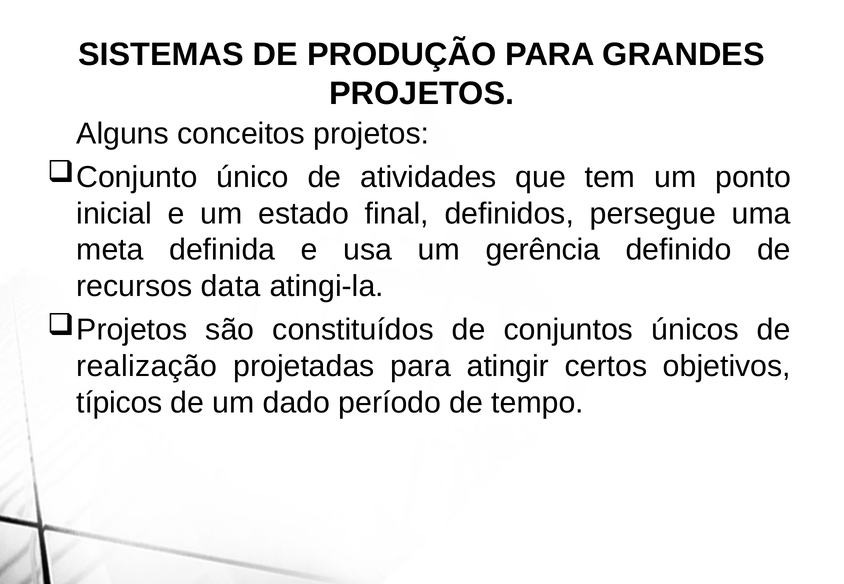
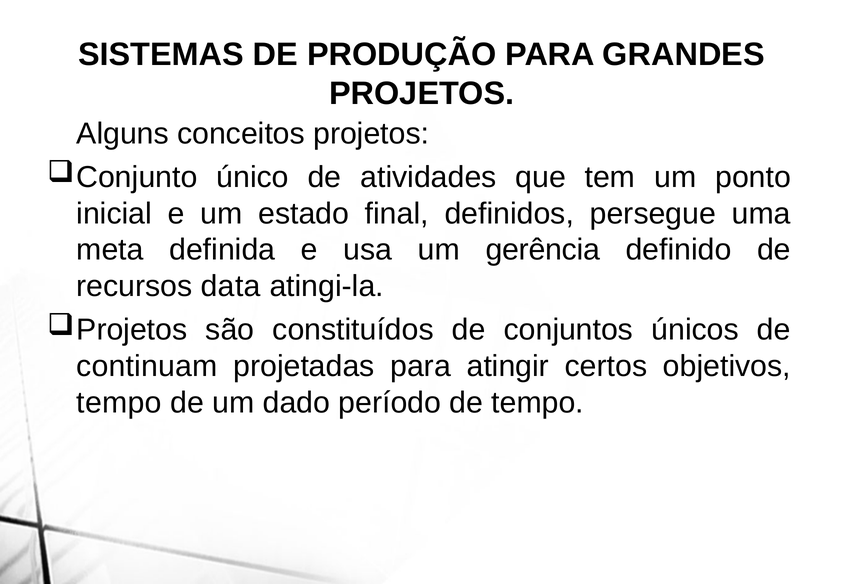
realização: realização -> continuam (147, 366)
típicos: típicos -> tempo (119, 403)
